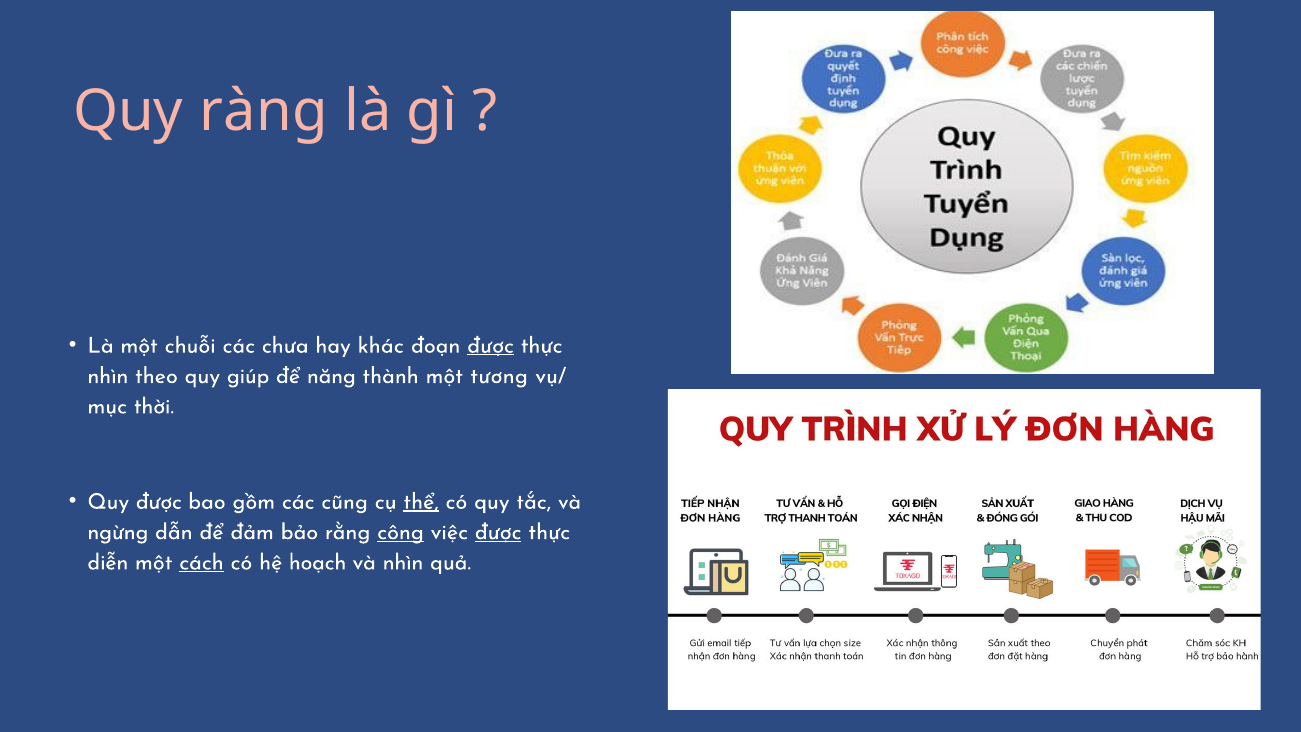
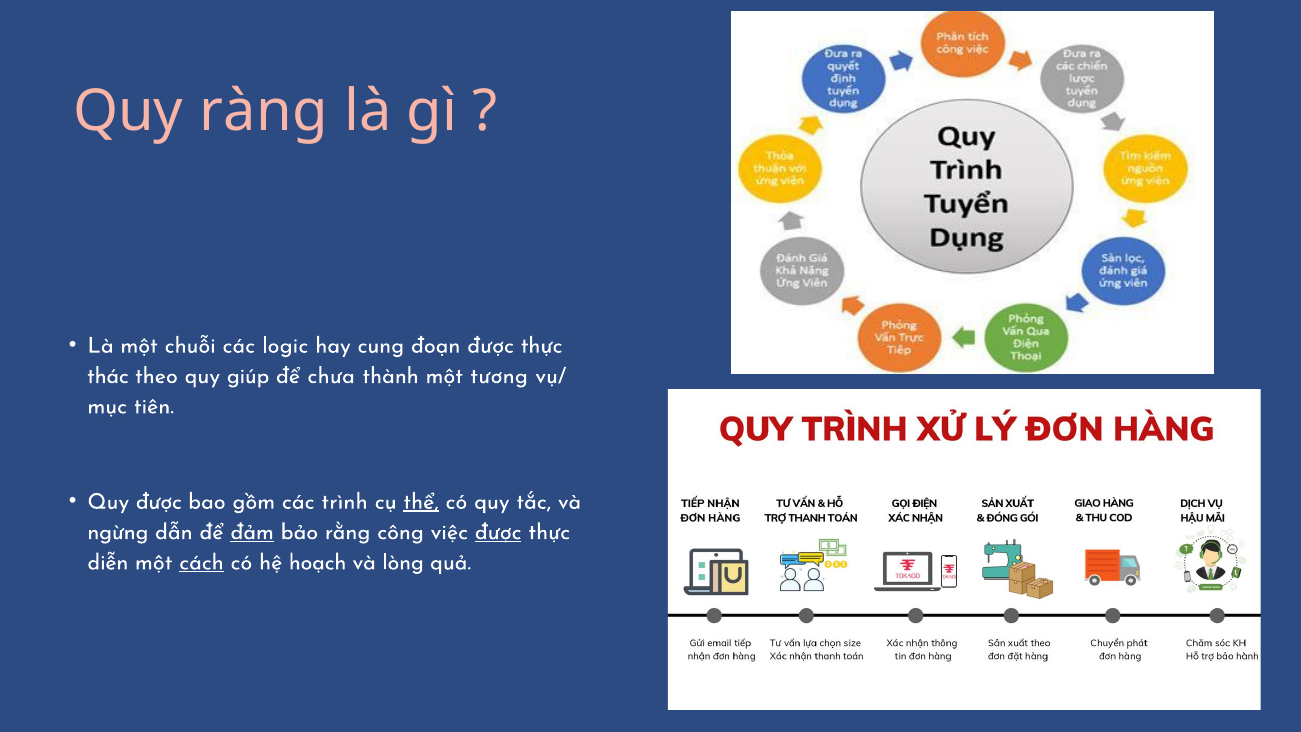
chưa: chưa -> logic (285, 345)
khác: khác -> cung (381, 345)
được underline: present -> none (491, 345)
nhìn: nhìn -> thác (108, 376)
năng: năng -> chưa (331, 376)
thời: thời -> tiên (154, 406)
cũng: cũng -> trình (345, 501)
đảm underline: none -> present (252, 532)
công underline: present -> none (401, 532)
và nhìn: nhìn -> lòng (403, 562)
